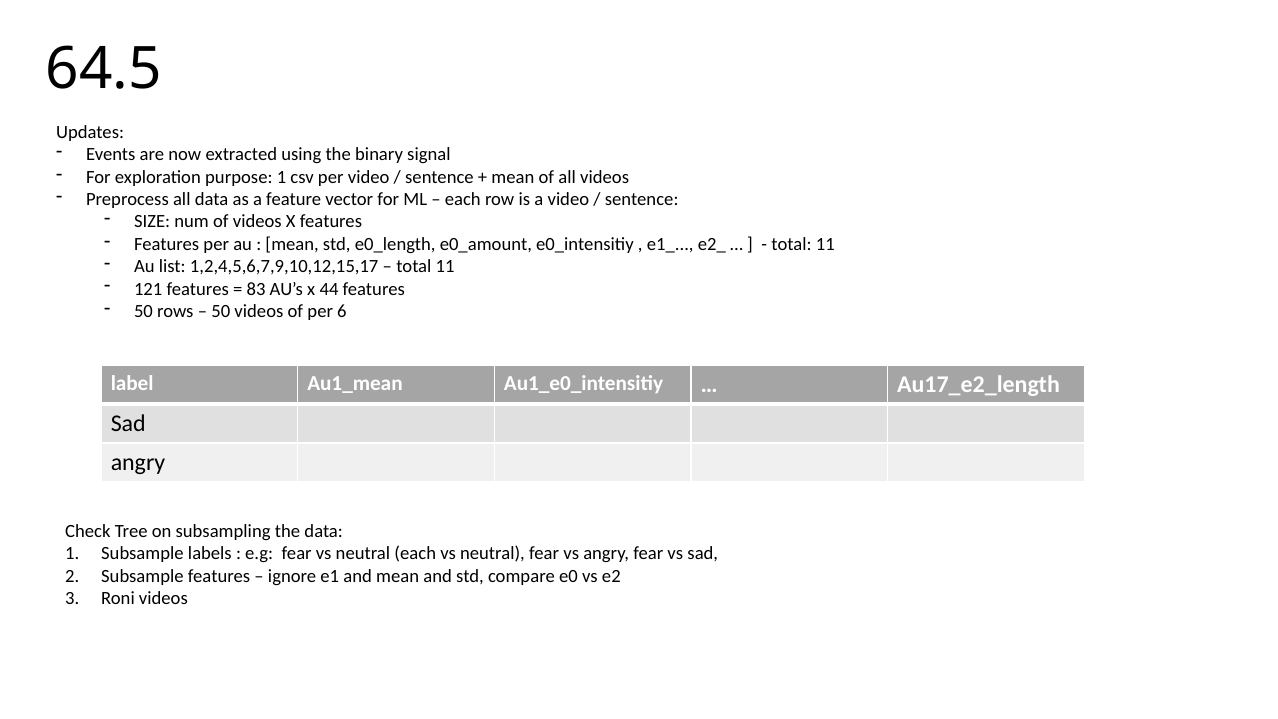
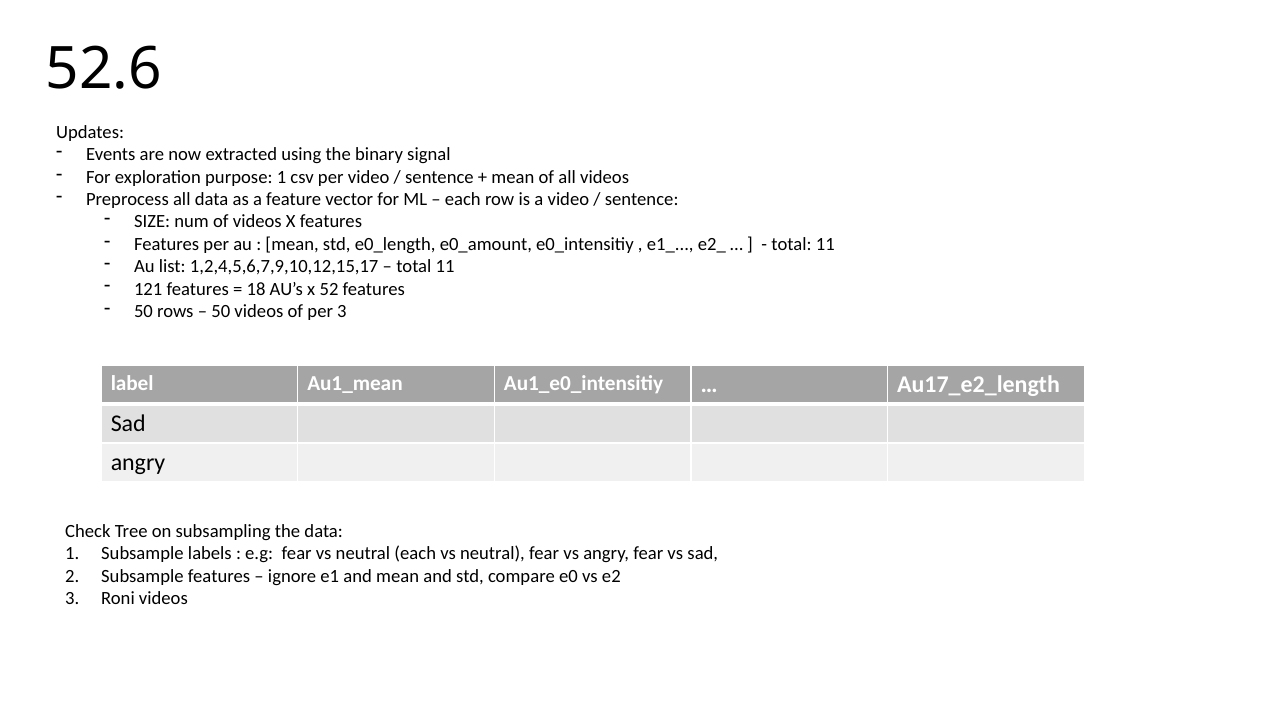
64.5: 64.5 -> 52.6 (104, 69)
83: 83 -> 18 (256, 289)
44: 44 -> 52 (329, 289)
per 6: 6 -> 3 (342, 311)
